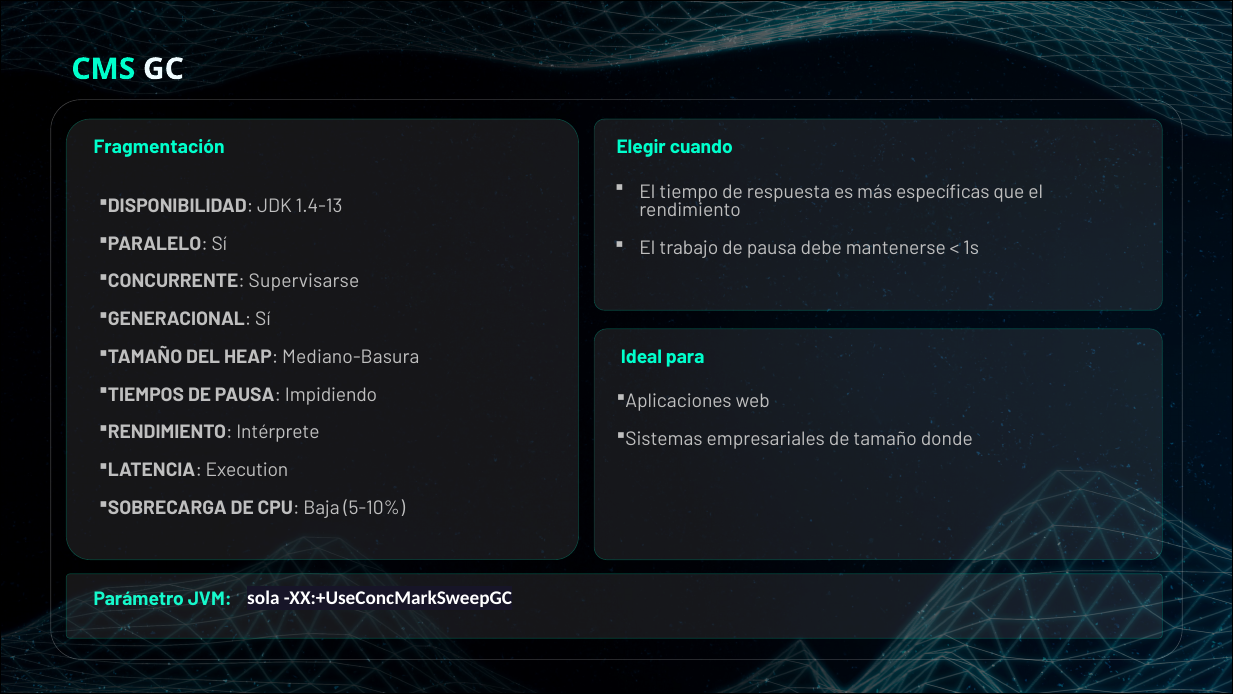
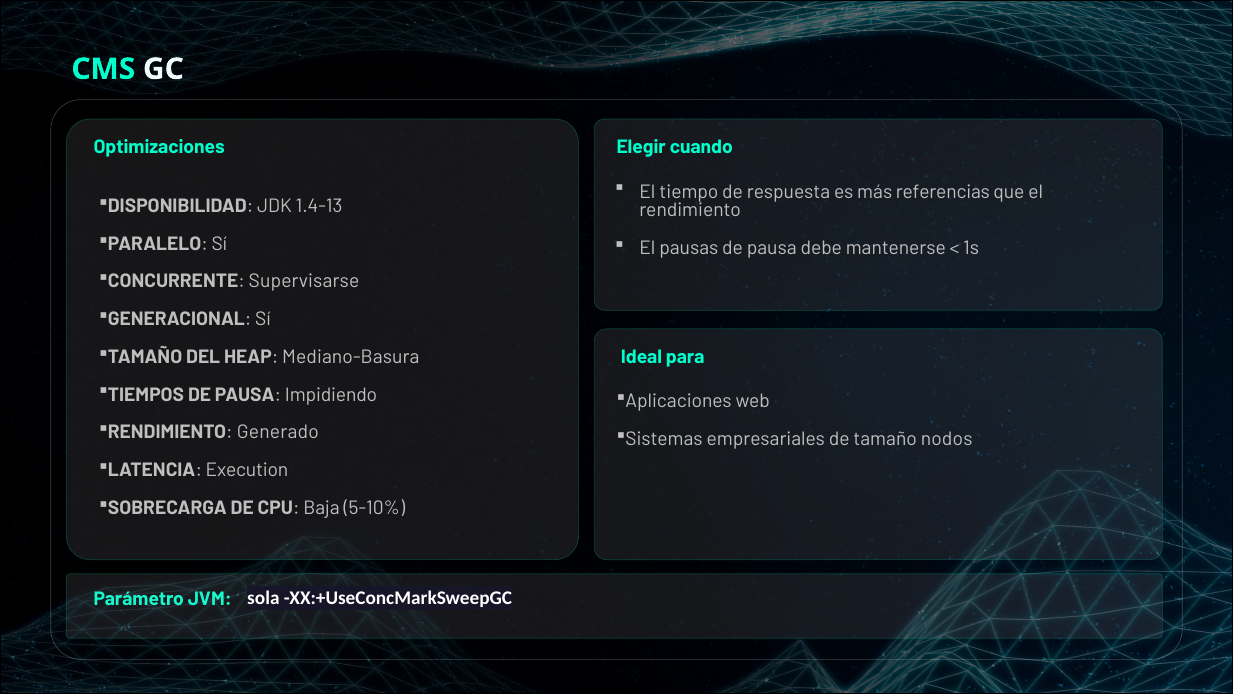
Fragmentación: Fragmentación -> Optimizaciones (159, 147)
específicas: específicas -> referencias (943, 192)
trabajo: trabajo -> pausas (689, 248)
Intérprete: Intérprete -> Generado (278, 432)
donde: donde -> nodos (947, 439)
